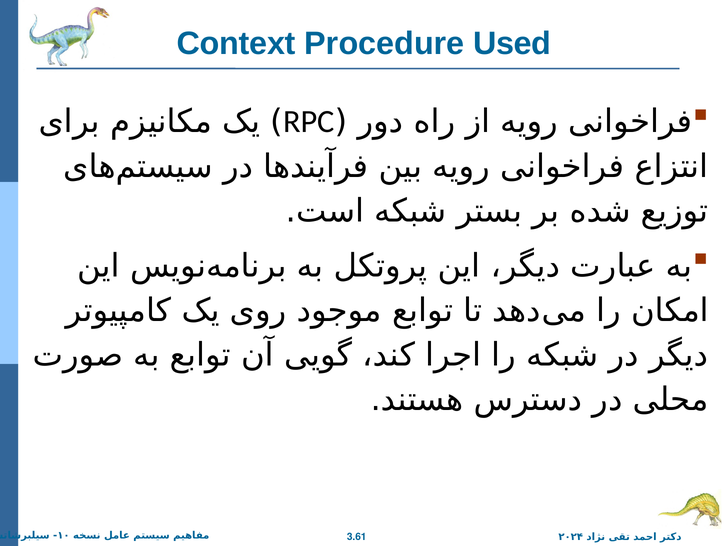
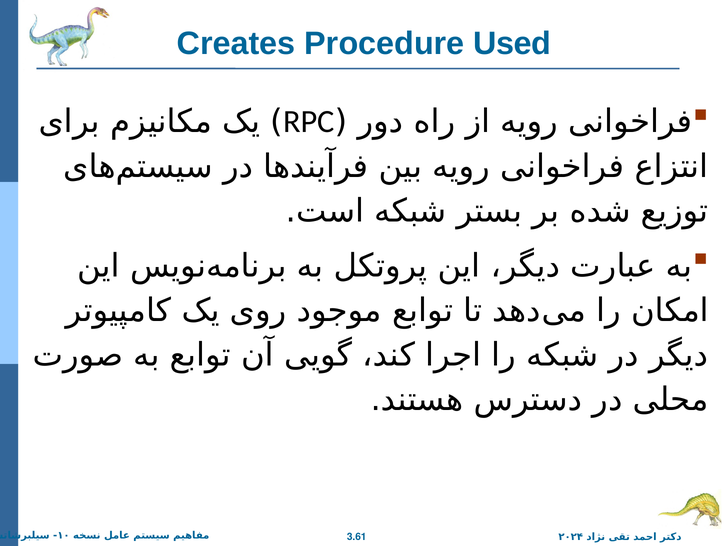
Context: Context -> Creates (236, 44)
